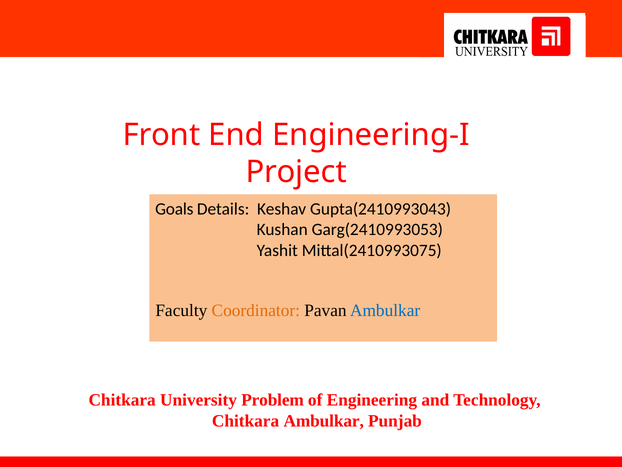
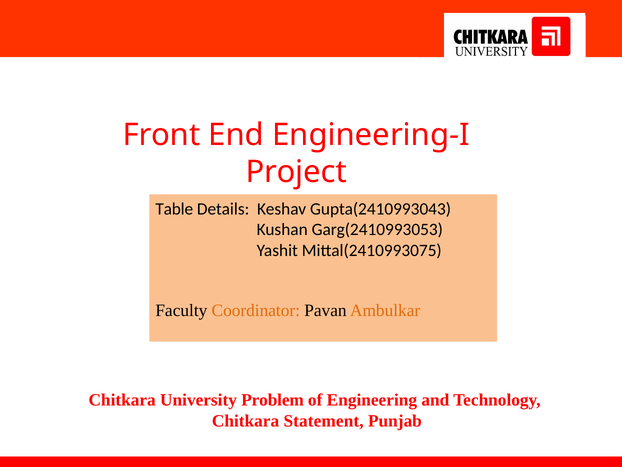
Goals: Goals -> Table (174, 209)
Ambulkar colour: blue -> orange (385, 310)
Chitkara Ambulkar: Ambulkar -> Statement (324, 420)
